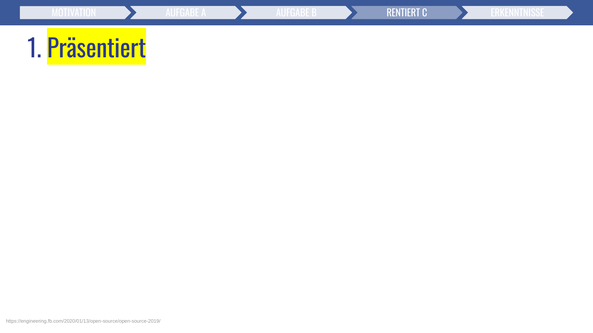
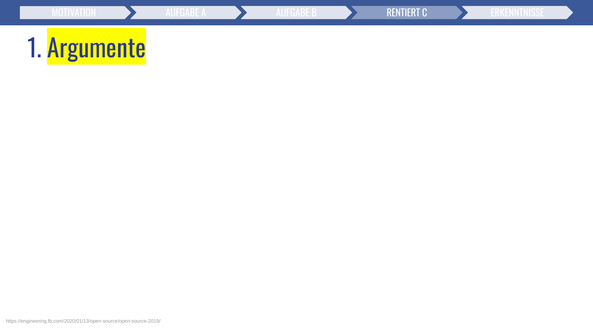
Präsentiert: Präsentiert -> Argumente (97, 49)
